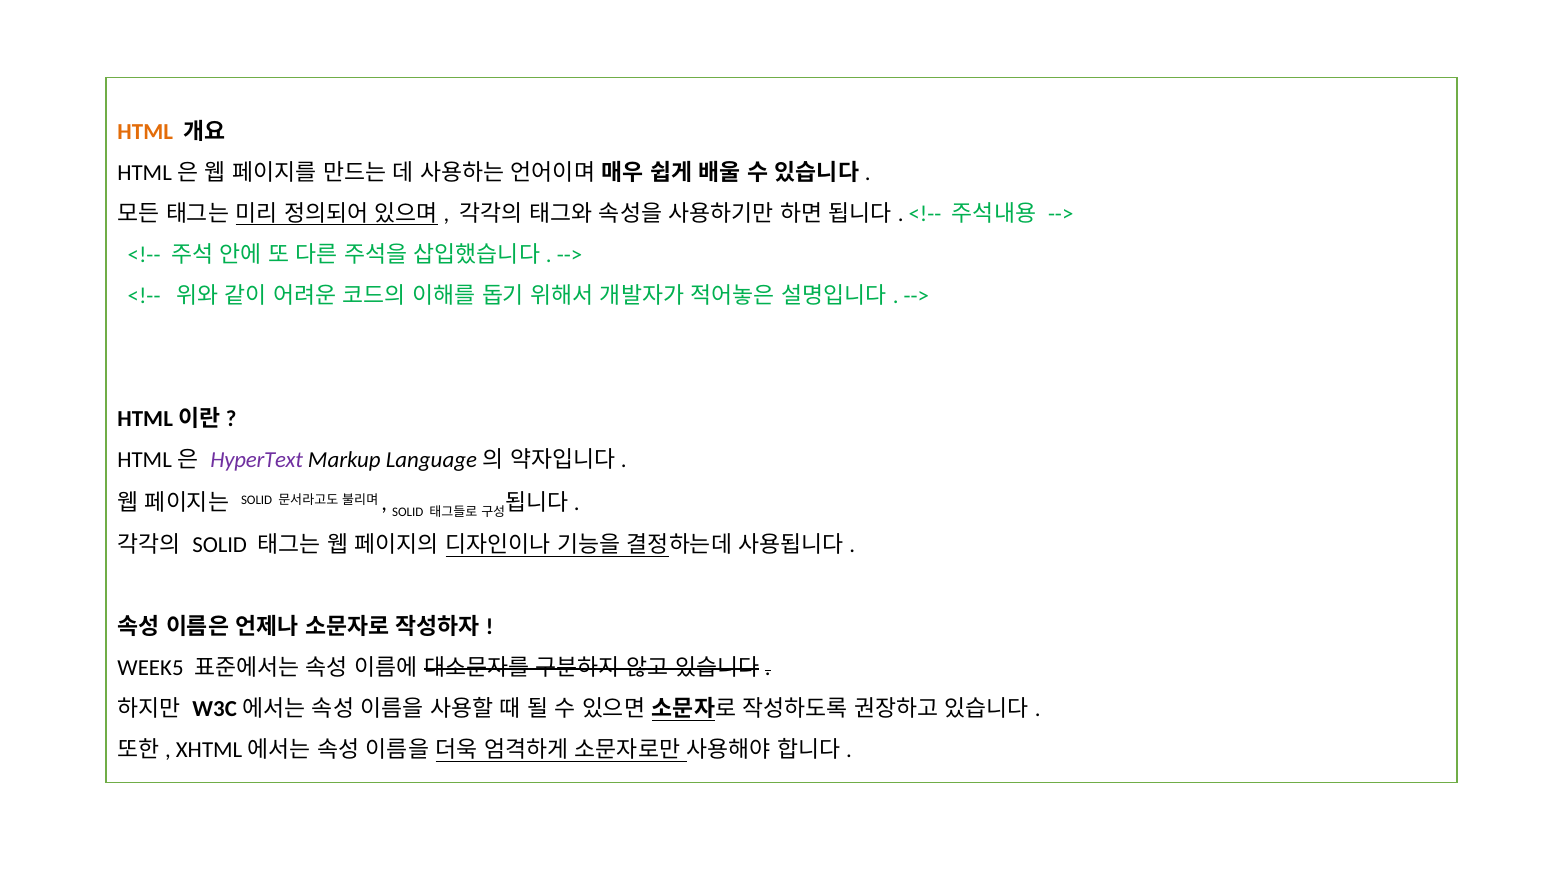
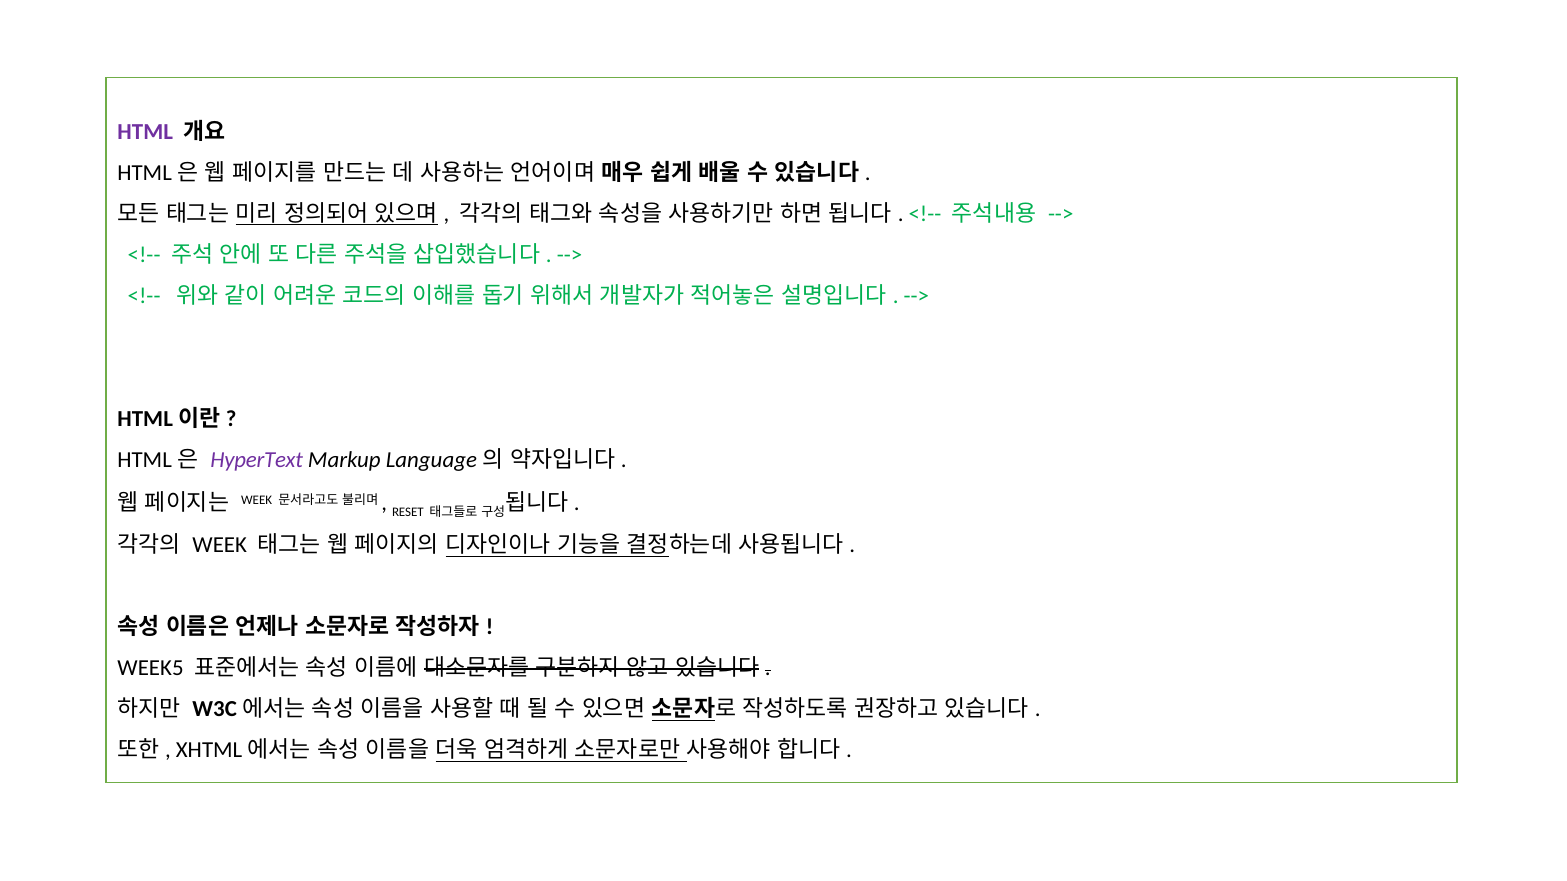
HTML colour: orange -> purple (145, 132)
SOLID: SOLID -> WEEK (257, 500)
SOLID: SOLID -> RESET (408, 512)
SOLID: SOLID -> WEEK (220, 545)
